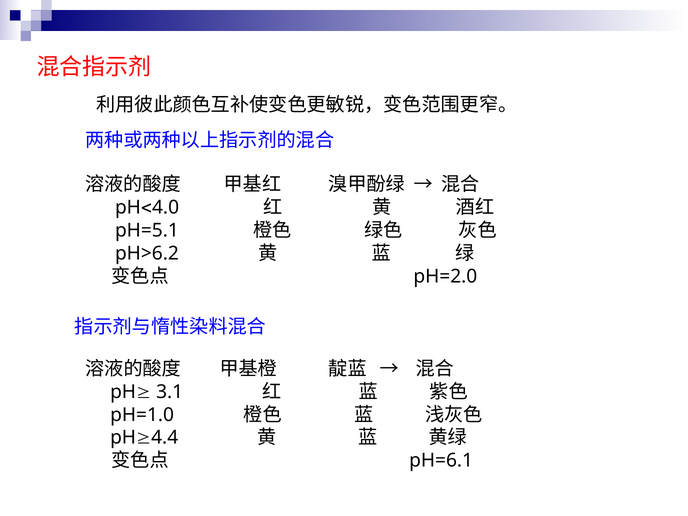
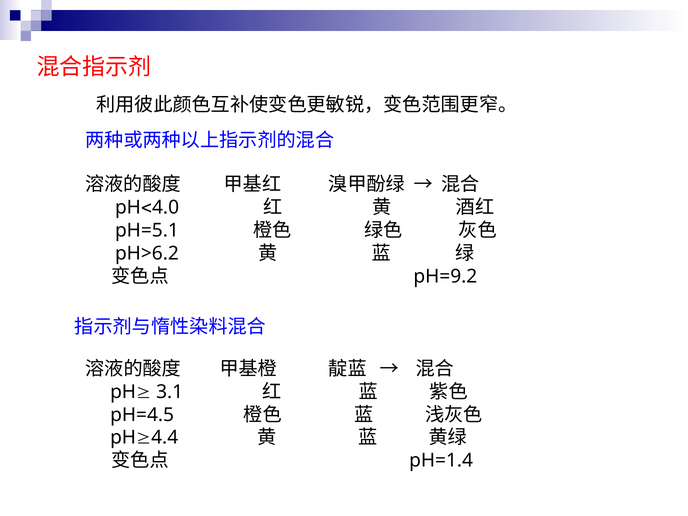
pH=2.0: pH=2.0 -> pH=9.2 (445, 276)
pH=1.0: pH=1.0 -> pH=4.5 (142, 415)
pH=6.1: pH=6.1 -> pH=1.4 (441, 461)
